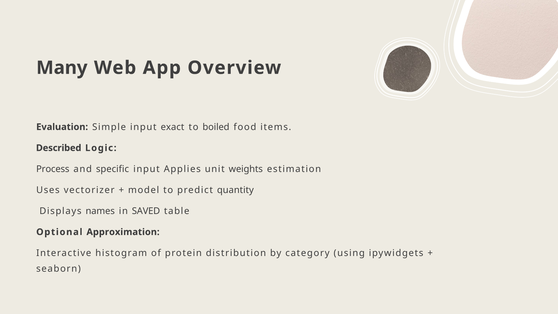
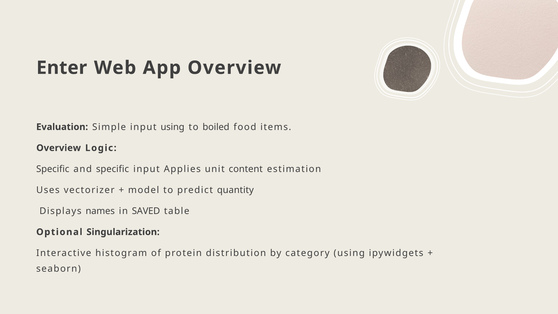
Many: Many -> Enter (62, 68)
input exact: exact -> using (173, 127)
Described: Described -> Overview (59, 148)
Process: Process -> Specific (53, 169)
weights: weights -> content (246, 169)
Approximation: Approximation -> Singularization (123, 232)
